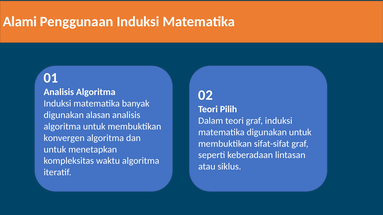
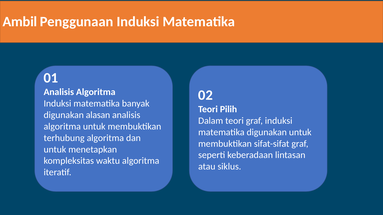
Alami: Alami -> Ambil (20, 22)
konvergen: konvergen -> terhubung (64, 138)
